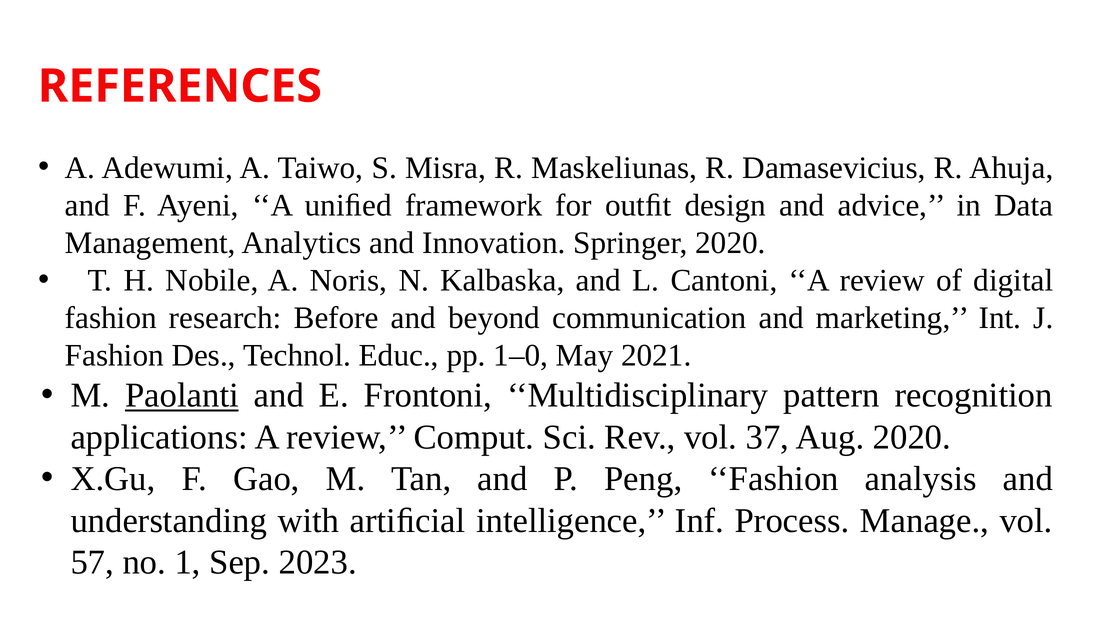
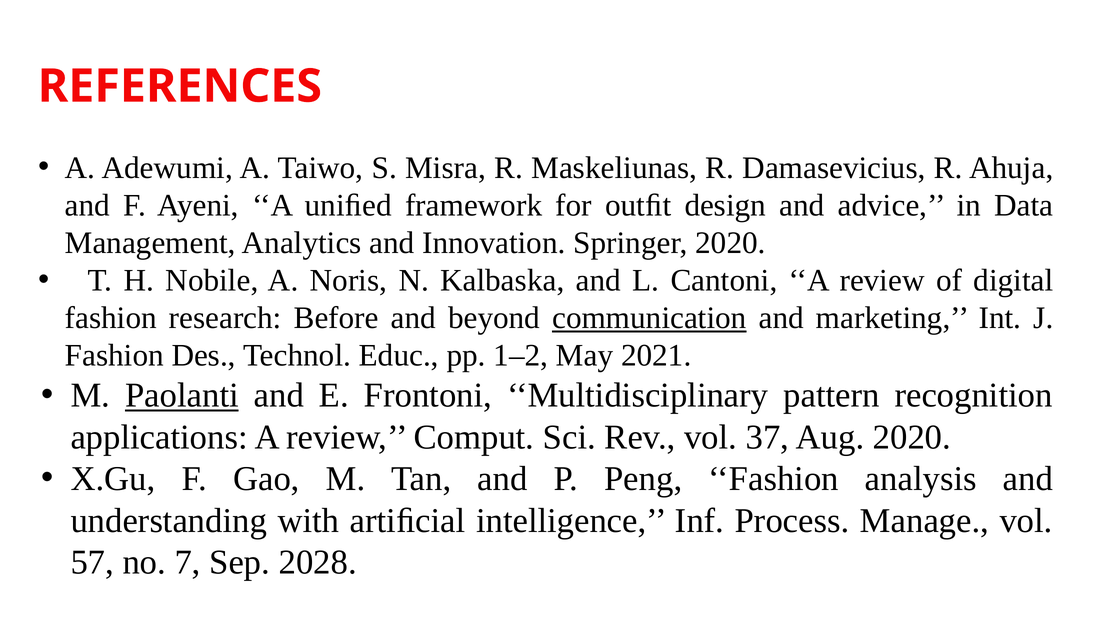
communication underline: none -> present (649, 318)
1–0: 1–0 -> 1–2 (521, 355)
1: 1 -> 7 (188, 562)
2023: 2023 -> 2028 (318, 562)
